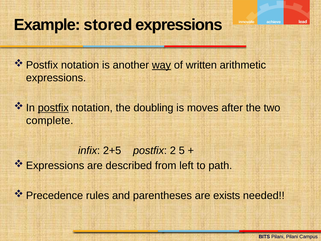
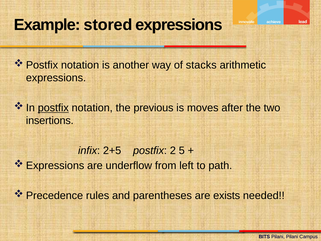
way underline: present -> none (161, 65)
written: written -> stacks (201, 65)
doubling: doubling -> previous (153, 108)
complete: complete -> insertions (50, 121)
described: described -> underflow (129, 166)
